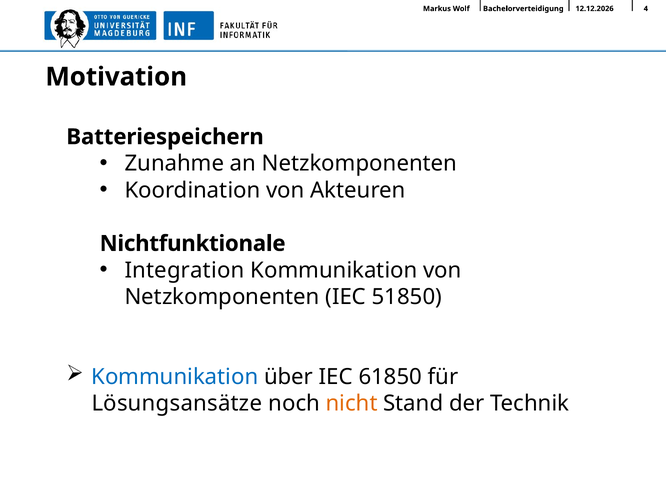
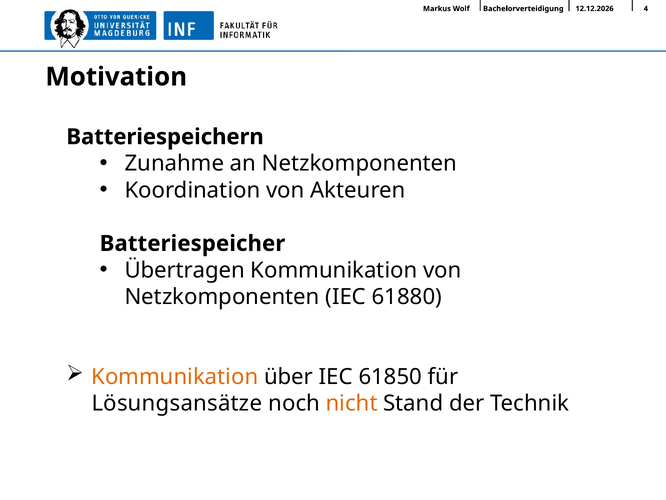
Nichtfunktionale: Nichtfunktionale -> Batteriespeicher (192, 243)
Integration: Integration -> Übertragen (185, 270)
51850: 51850 -> 61880 (407, 297)
Kommunikation colour: blue -> orange (175, 377)
